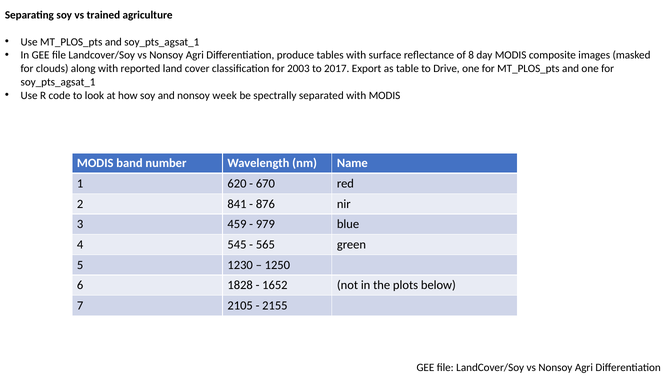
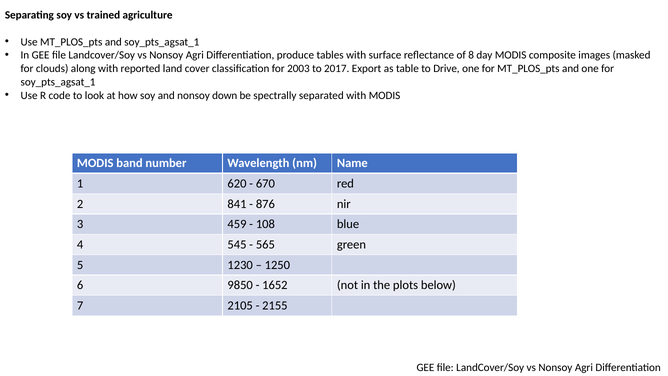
week: week -> down (225, 95)
979: 979 -> 108 (265, 224)
1828: 1828 -> 9850 (240, 285)
